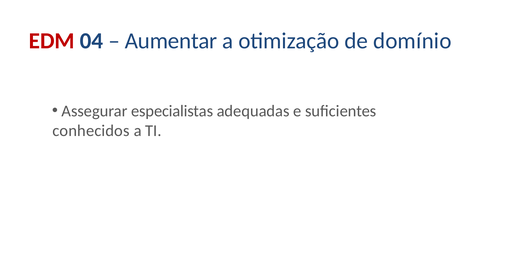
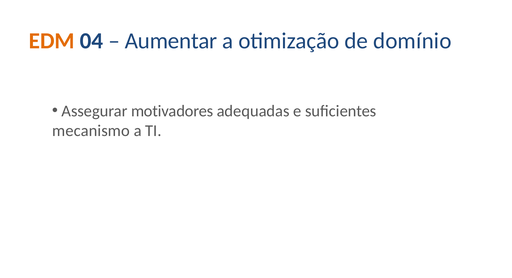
EDM colour: red -> orange (52, 41)
especialistas: especialistas -> motivadores (172, 111)
conhecidos: conhecidos -> mecanismo (91, 131)
